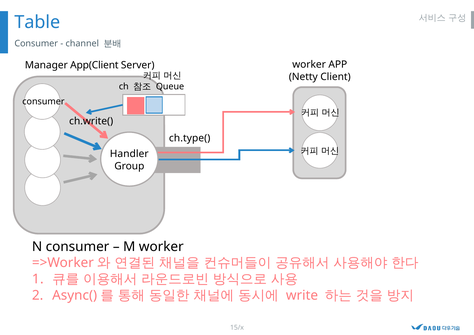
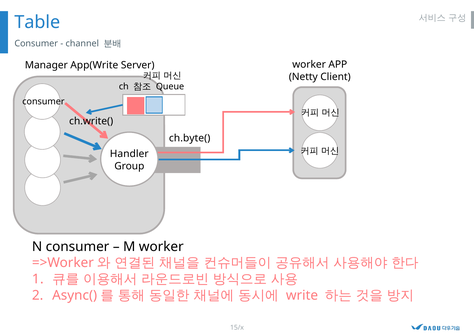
App(Client: App(Client -> App(Write (94, 65)
ch.type(: ch.type( -> ch.byte( (190, 138)
